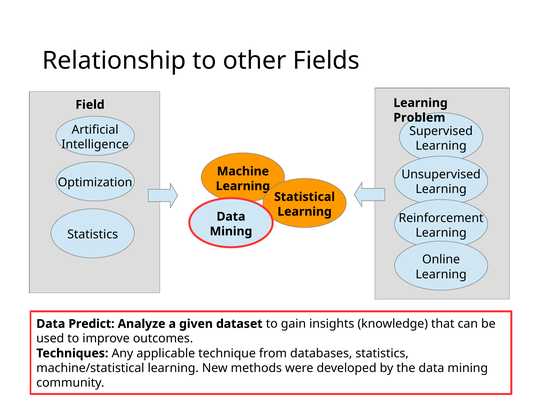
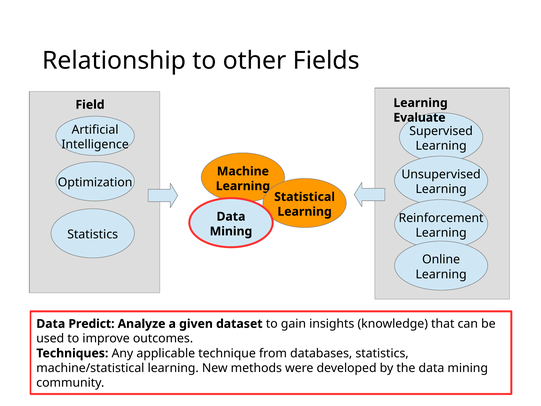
Problem: Problem -> Evaluate (419, 118)
